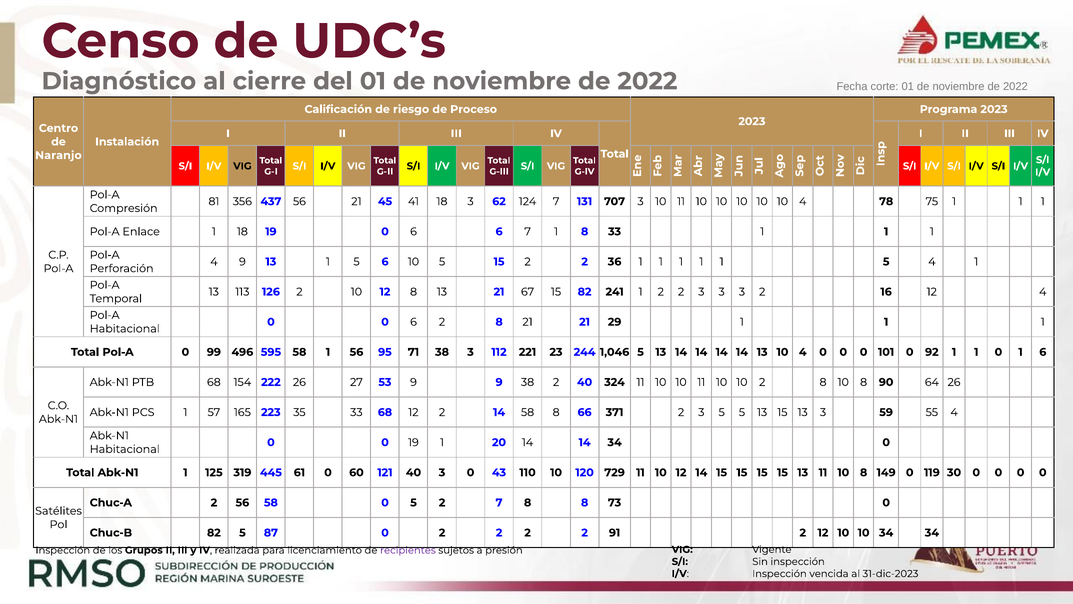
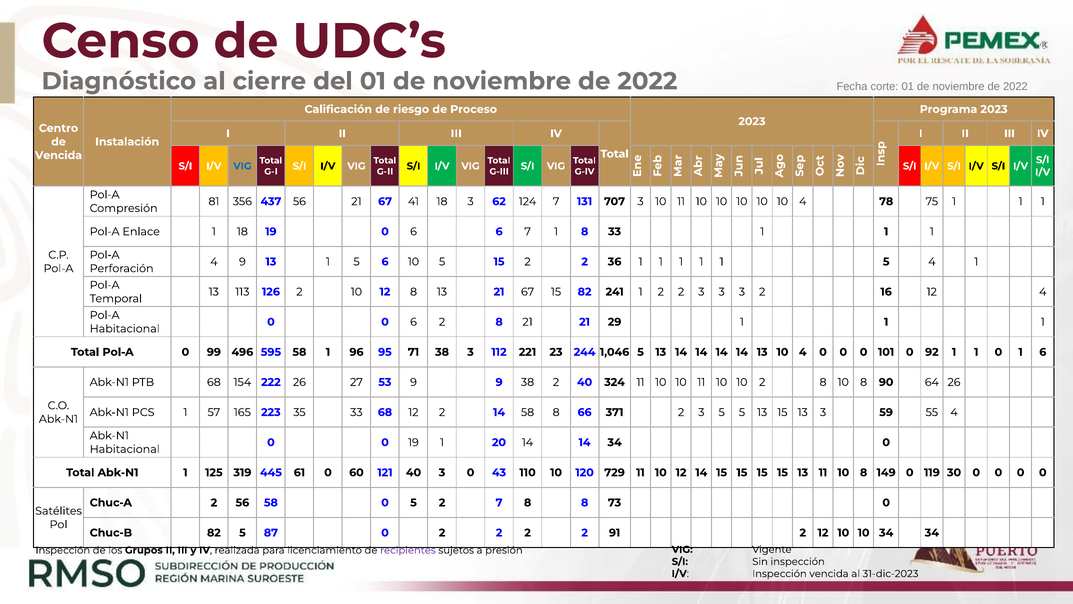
Naranjo: Naranjo -> Vencida (59, 155)
VIG colour: black -> blue (242, 166)
56 21 45: 45 -> 67 (385, 201)
1 56: 56 -> 96 (356, 352)
